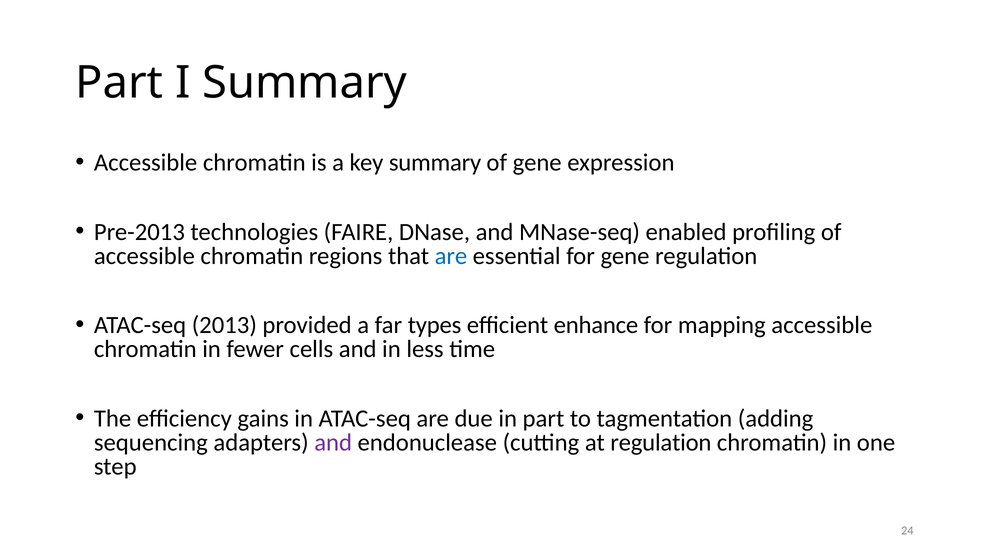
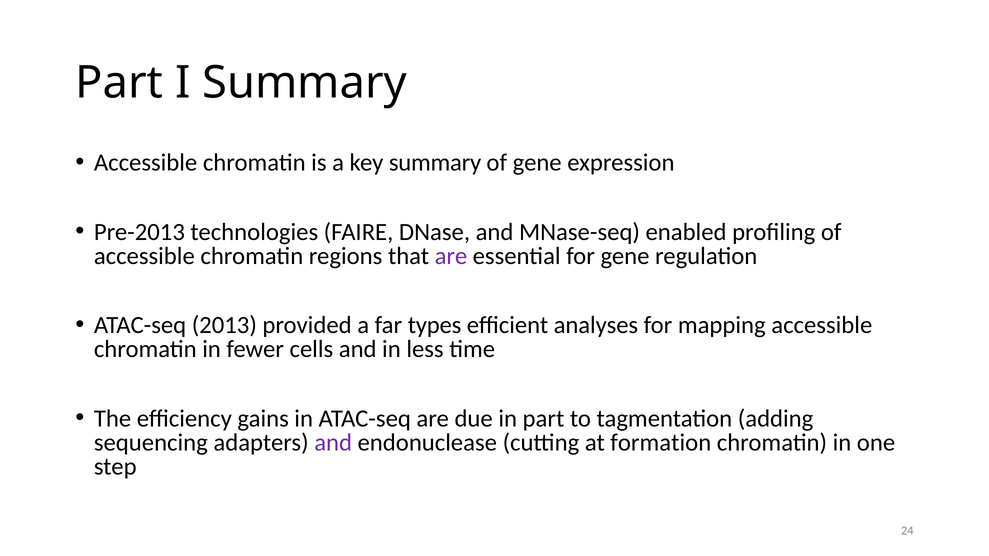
are colour: blue -> purple (451, 256)
enhance: enhance -> analyses (596, 325)
at regulation: regulation -> formation (661, 443)
